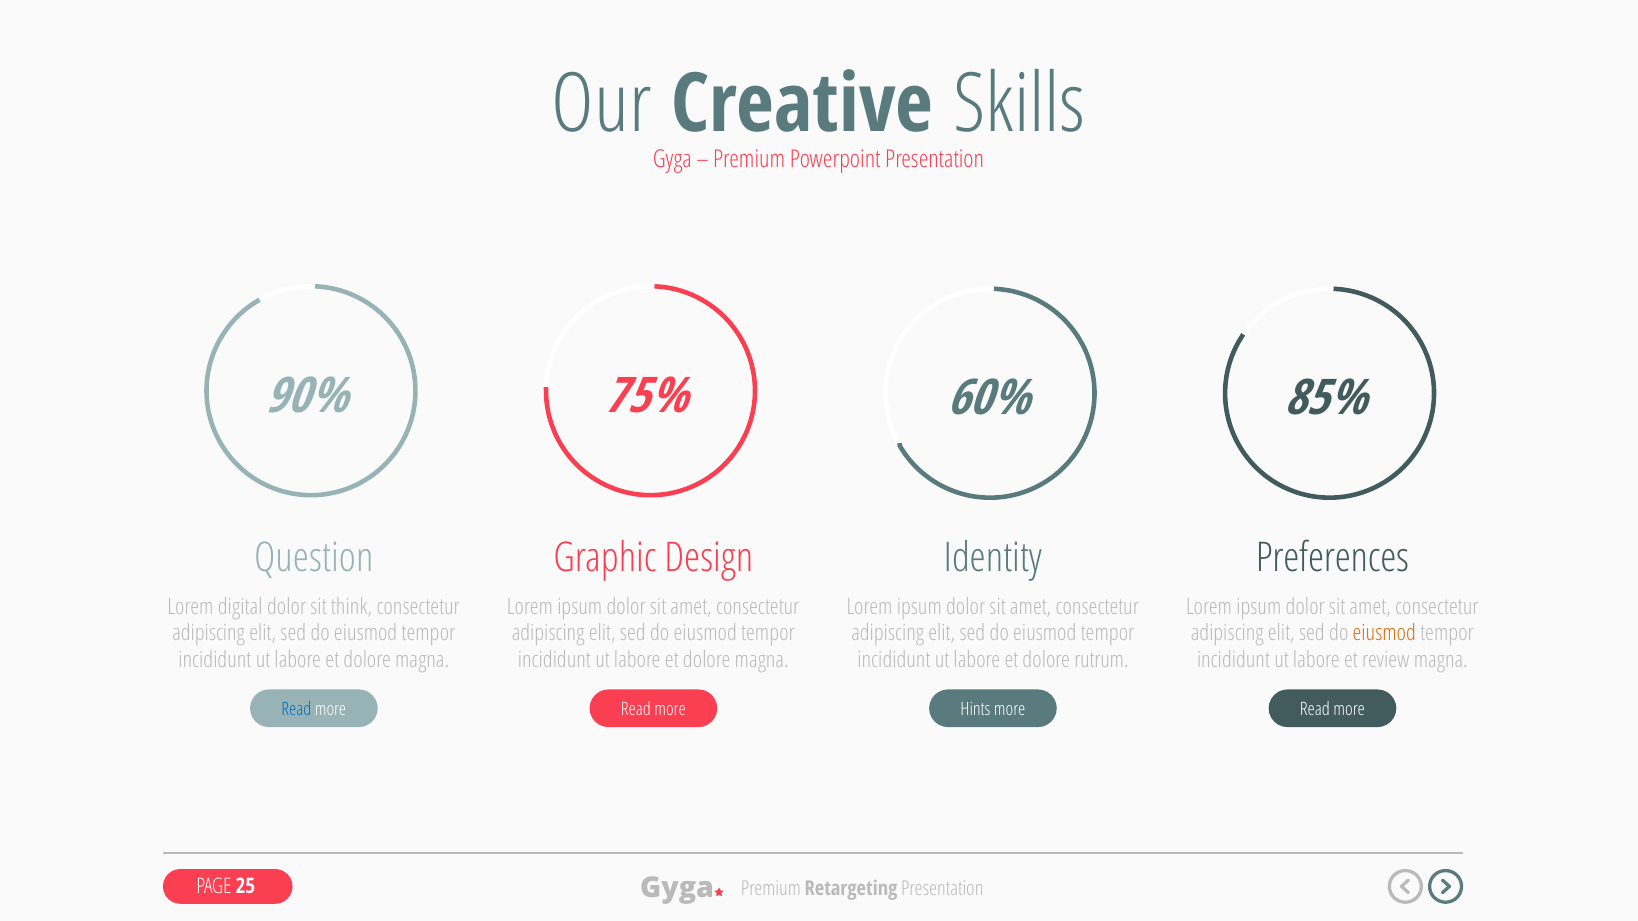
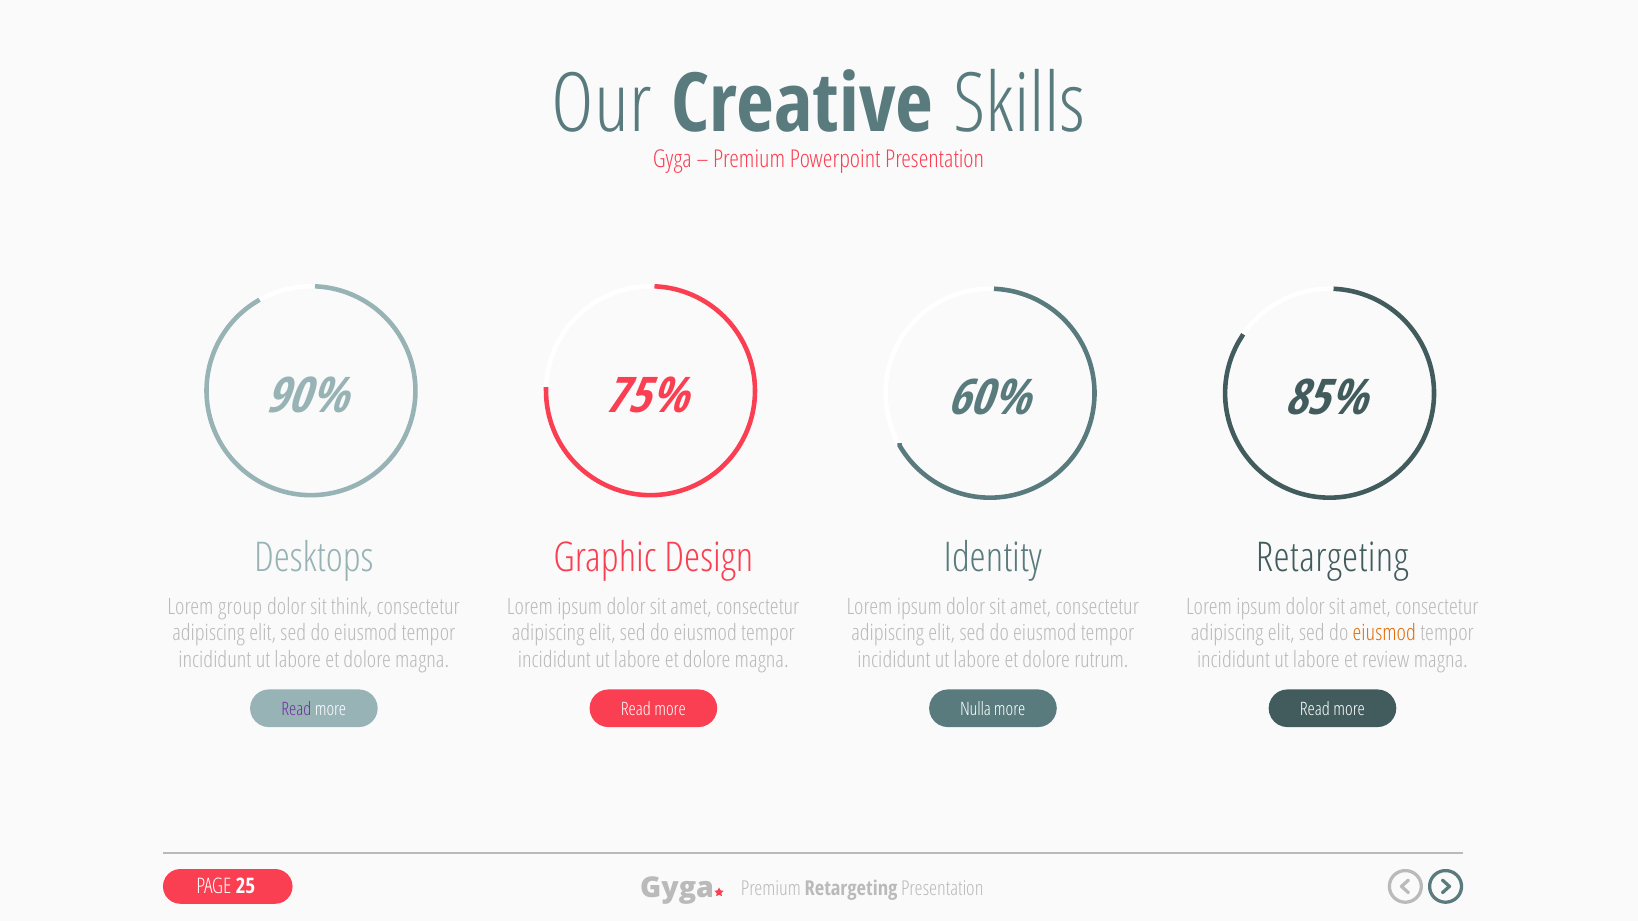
Question: Question -> Desktops (314, 558)
Preferences: Preferences -> Retargeting (1332, 558)
digital: digital -> group (240, 607)
Read colour: blue -> purple (296, 710)
Hints: Hints -> Nulla (976, 710)
